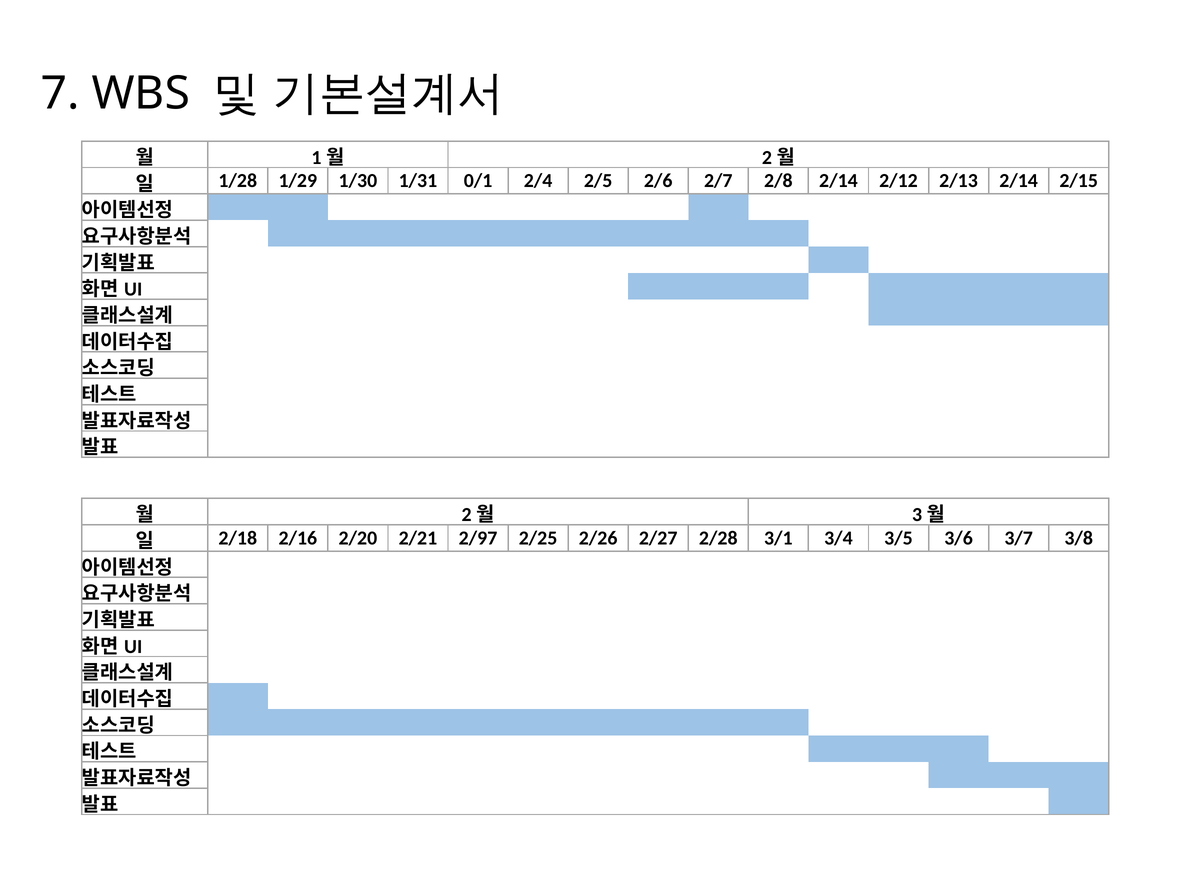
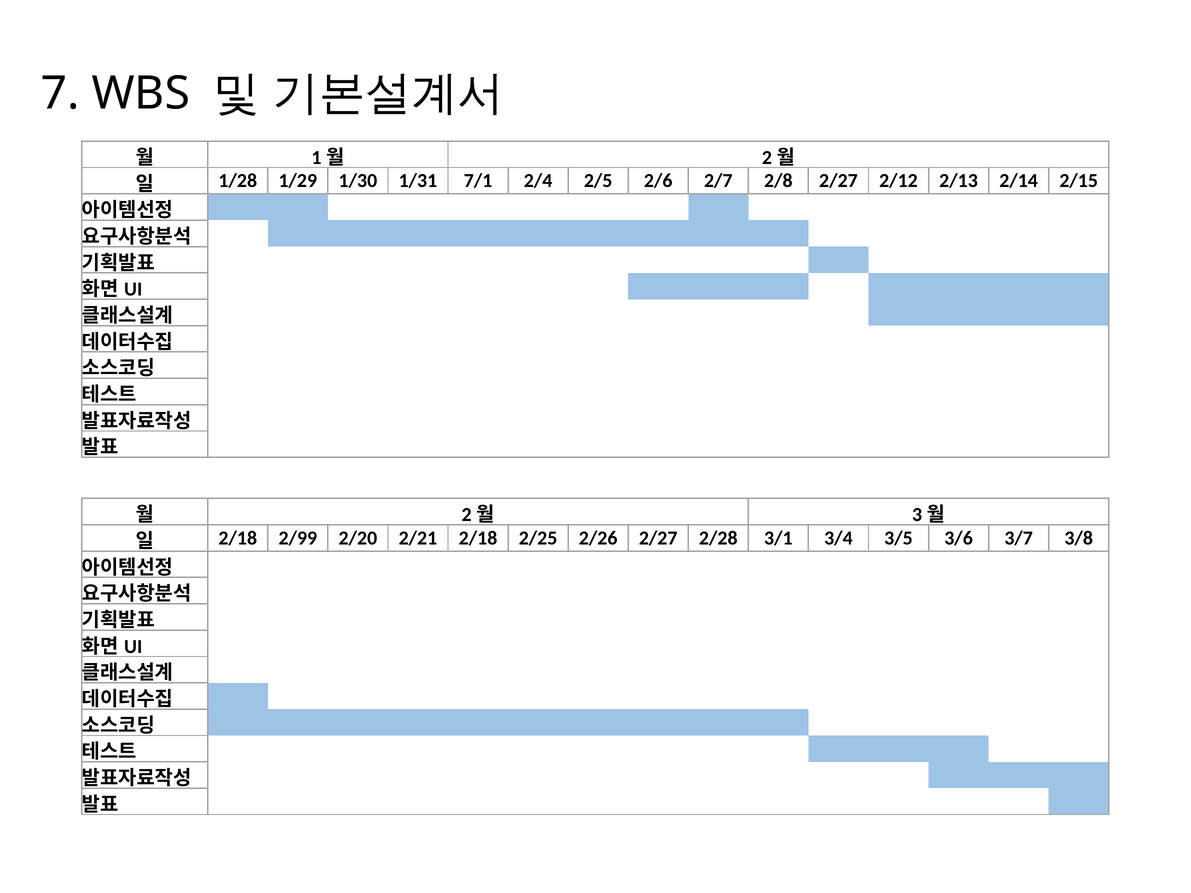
0/1: 0/1 -> 7/1 (478, 181)
2/8 2/14: 2/14 -> 2/27 (838, 181)
2/16: 2/16 -> 2/99 (298, 538)
2/21 2/97: 2/97 -> 2/18 (478, 538)
